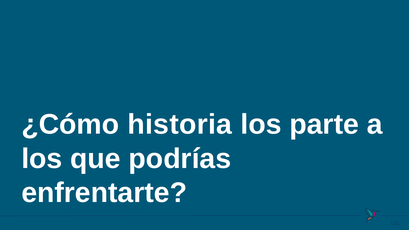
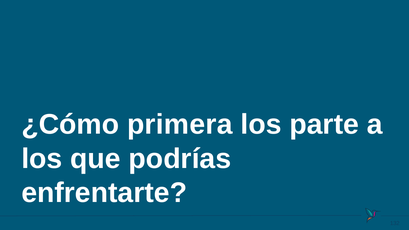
historia: historia -> primera (180, 125)
